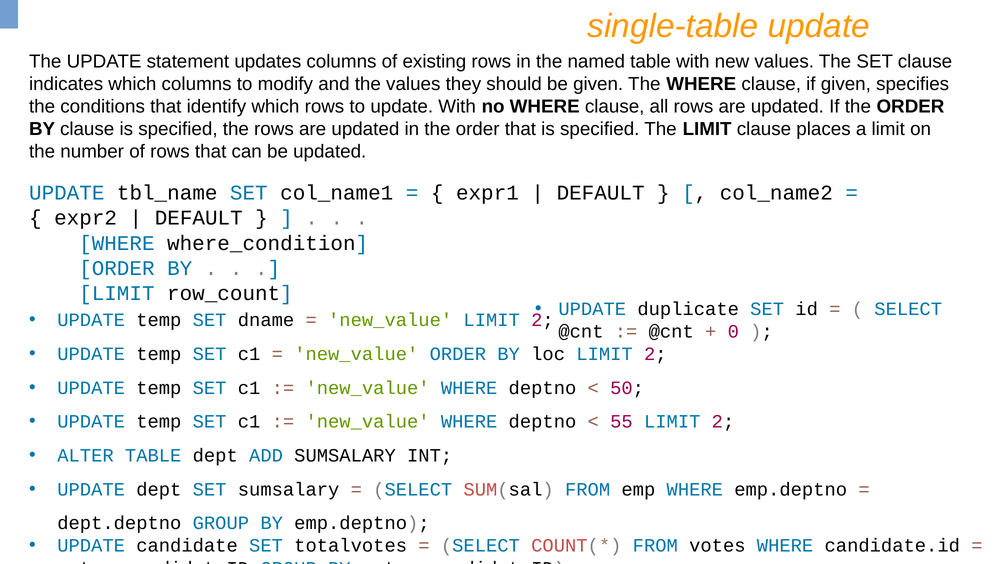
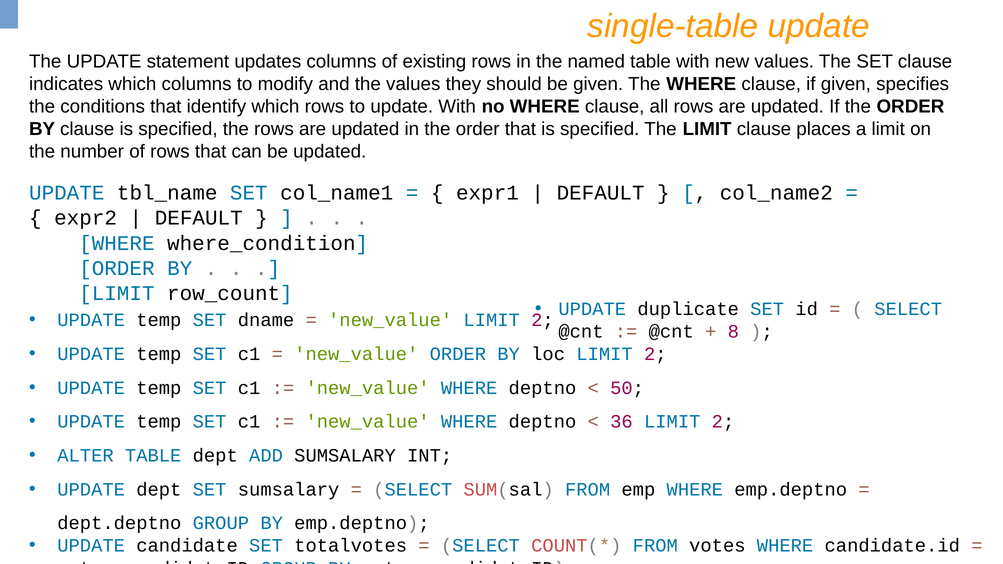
0: 0 -> 8 (733, 332)
55: 55 -> 36 (621, 422)
